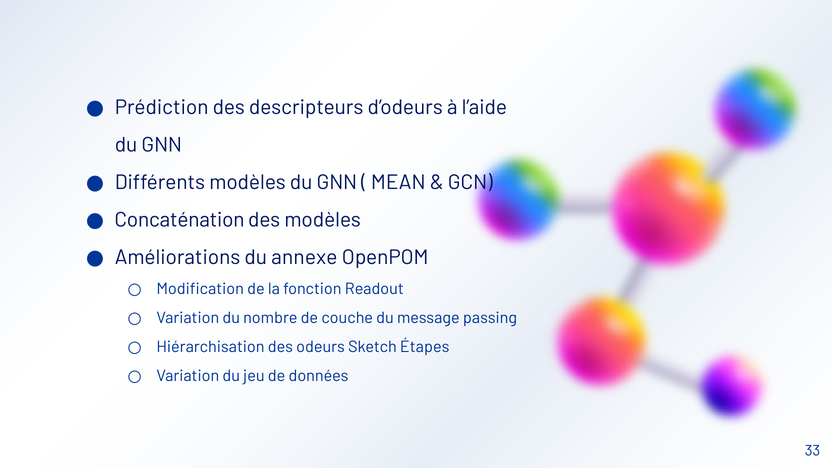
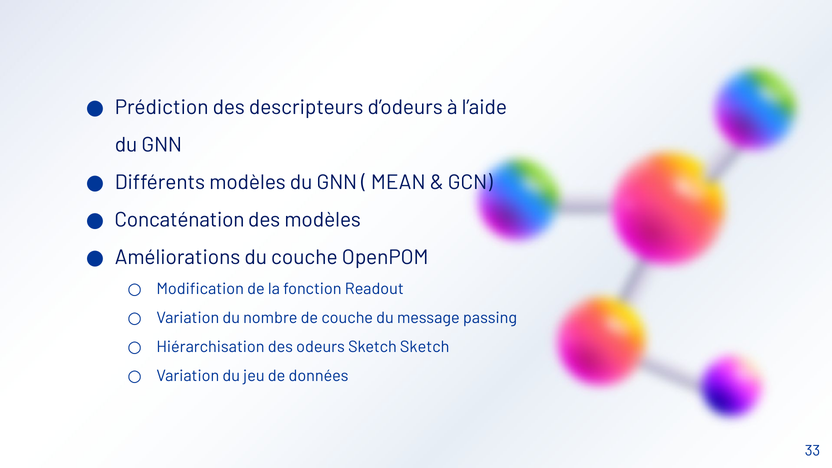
du annexe: annexe -> couche (304, 257)
Sketch Étapes: Étapes -> Sketch (425, 347)
